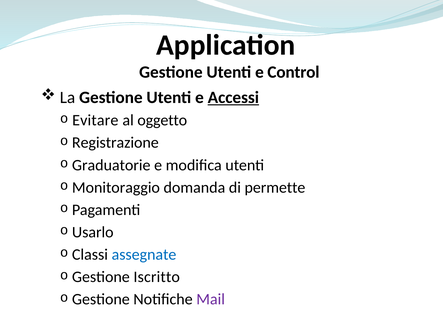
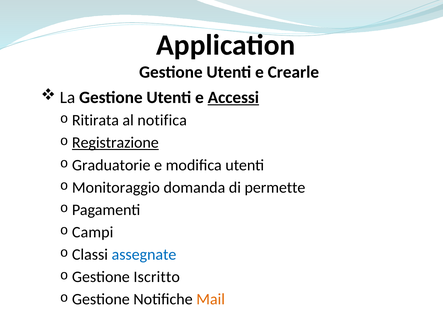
Control: Control -> Crearle (293, 72)
Evitare: Evitare -> Ritirata (95, 120)
oggetto: oggetto -> notifica (162, 120)
Registrazione underline: none -> present (115, 143)
Usarlo: Usarlo -> Campi (93, 232)
Mail colour: purple -> orange (211, 299)
